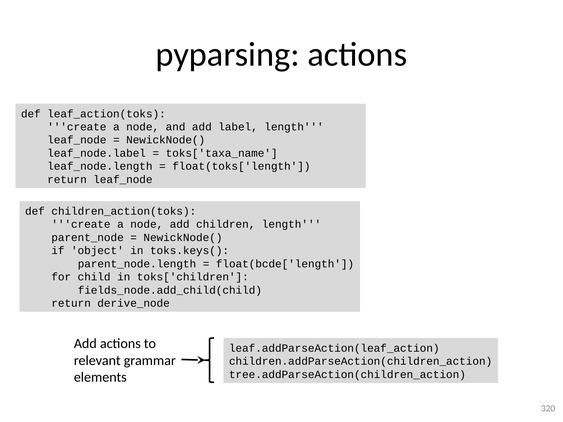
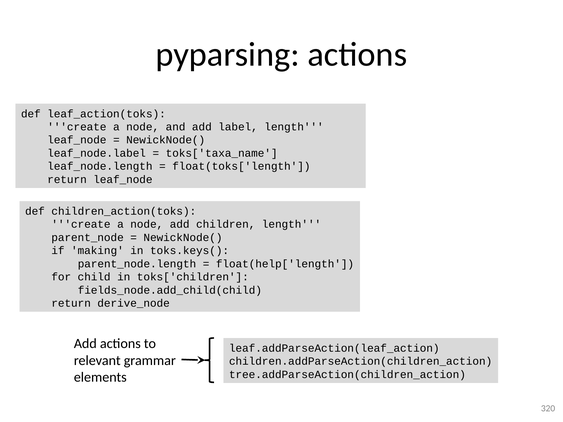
object: object -> making (97, 251)
float(bcde['length: float(bcde['length -> float(help['length (285, 264)
